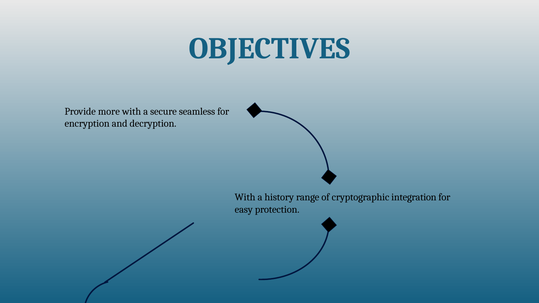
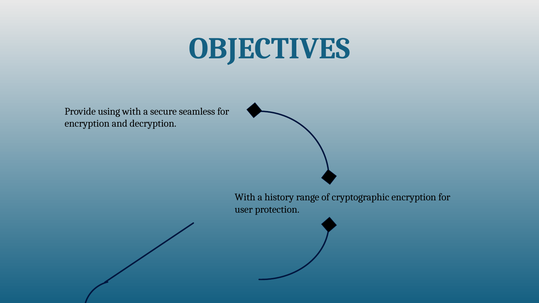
more: more -> using (109, 111)
cryptographic integration: integration -> encryption (414, 197)
easy: easy -> user (244, 210)
